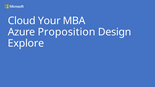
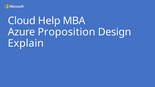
Your: Your -> Help (49, 21)
Explore: Explore -> Explain (26, 43)
